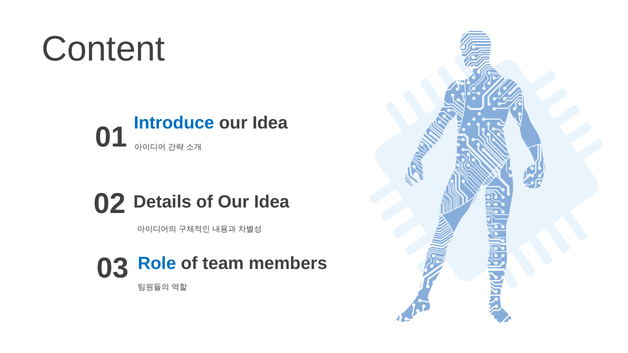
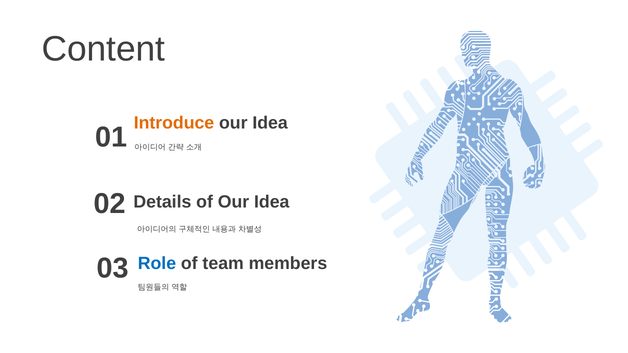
Introduce colour: blue -> orange (174, 123)
